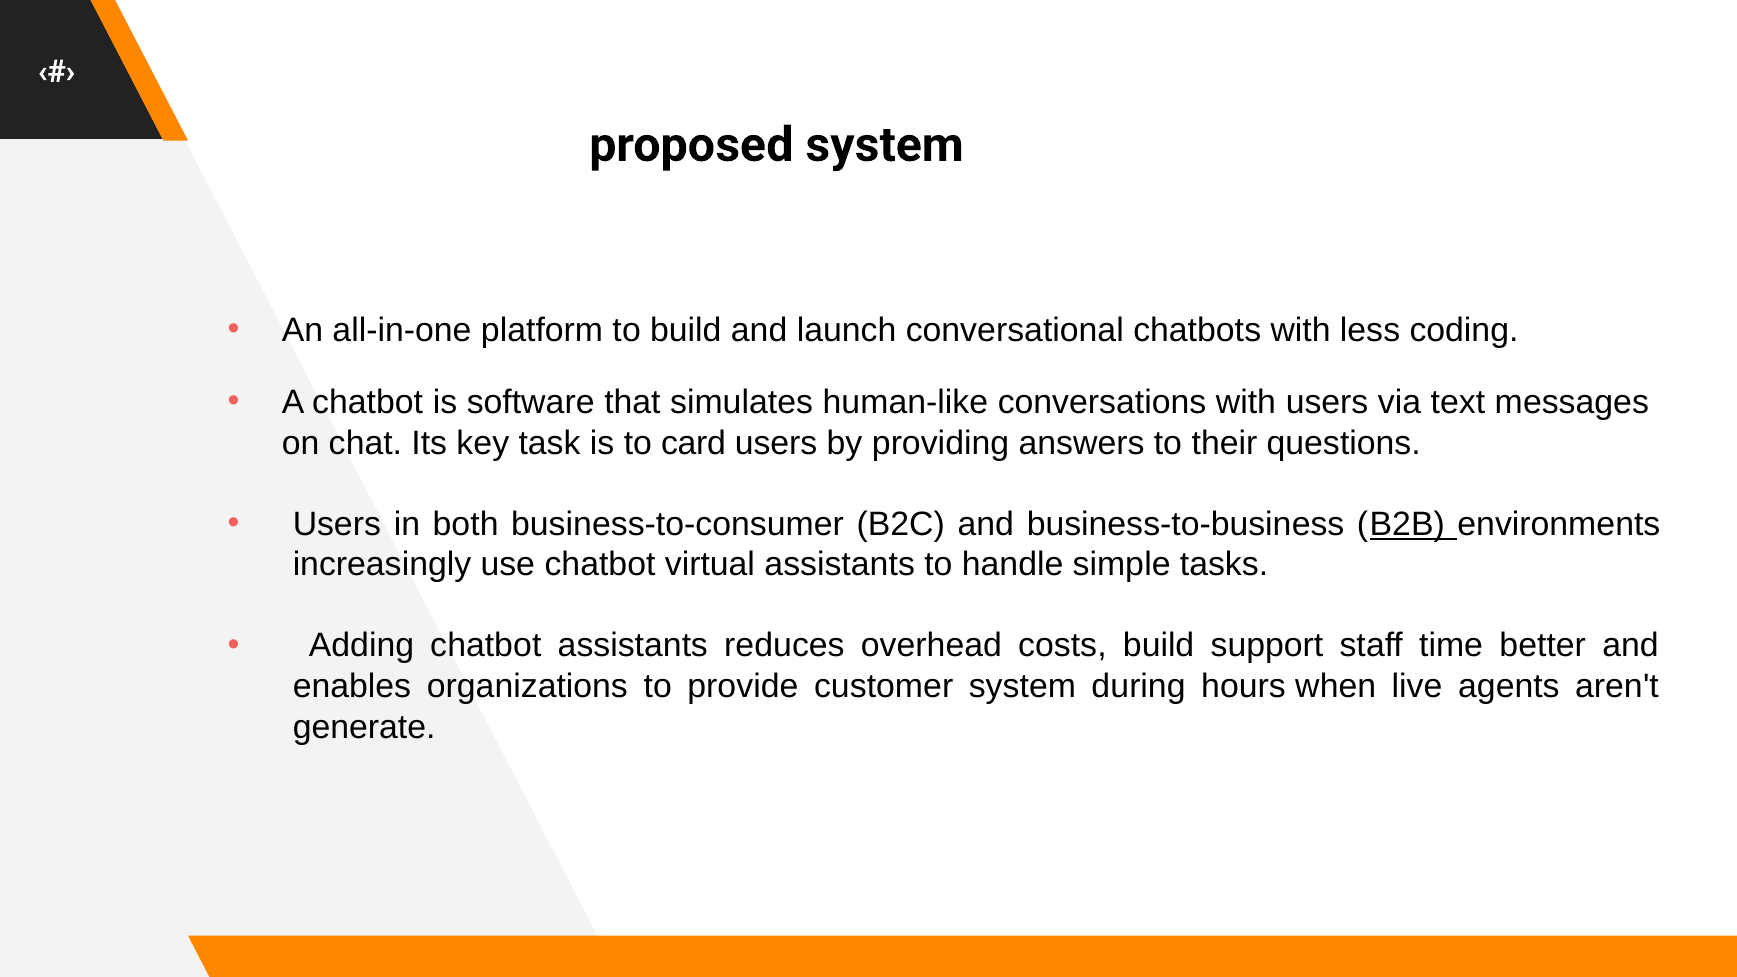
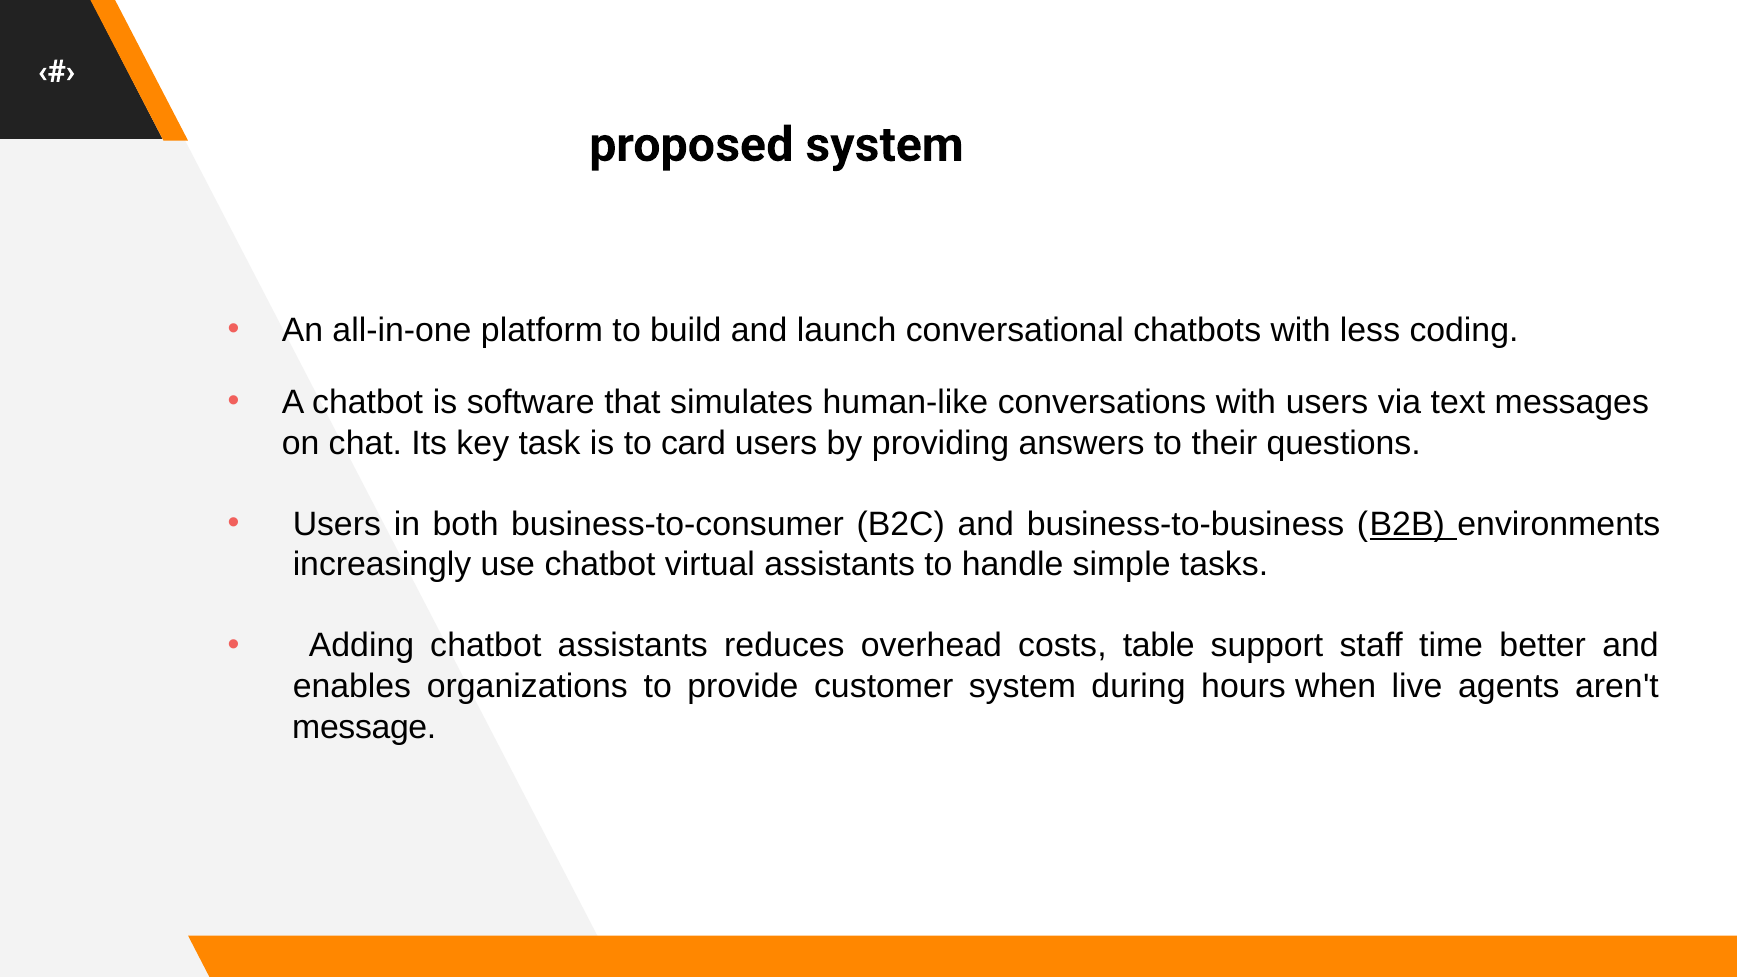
costs build: build -> table (1159, 646)
generate: generate -> message (364, 727)
